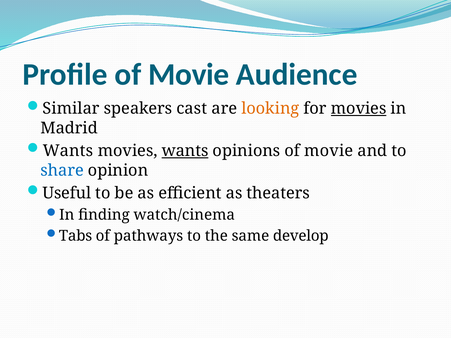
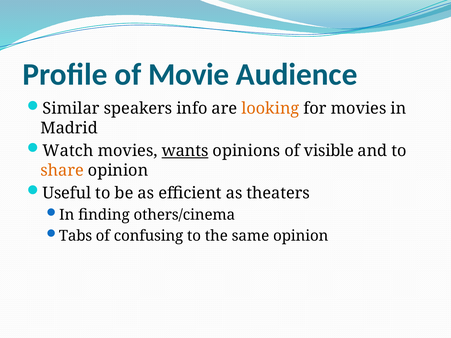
cast: cast -> info (192, 109)
movies underline: present -> none (359, 109)
Wants: Wants -> Watch (68, 151)
opinions of movie: movie -> visible (329, 151)
share colour: blue -> orange (62, 170)
watch/cinema: watch/cinema -> others/cinema (184, 215)
pathways: pathways -> confusing (149, 236)
same develop: develop -> opinion (301, 236)
